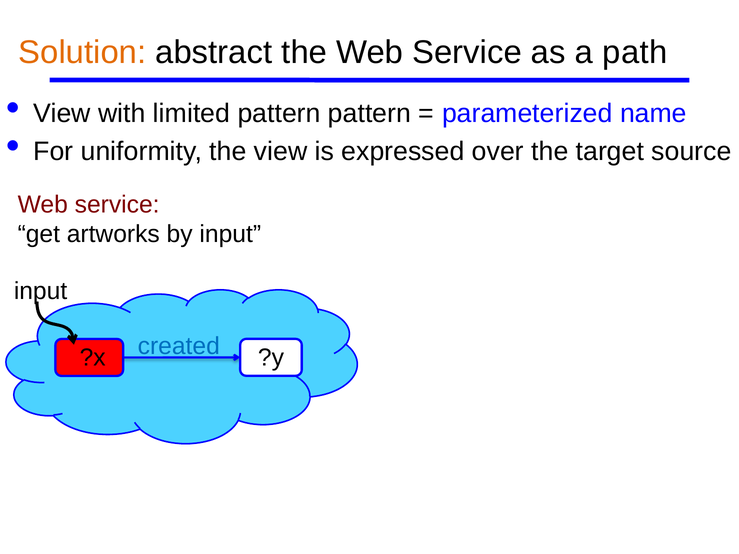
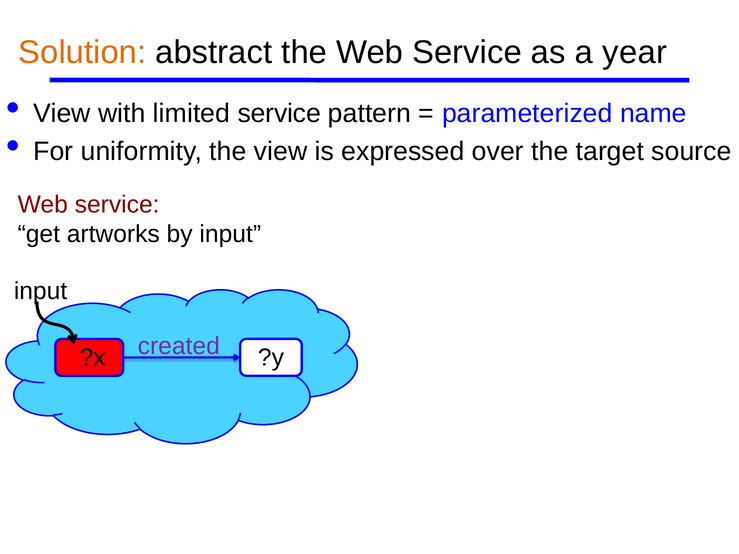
path: path -> year (635, 52)
limited pattern: pattern -> service (279, 114)
created colour: blue -> purple (179, 347)
